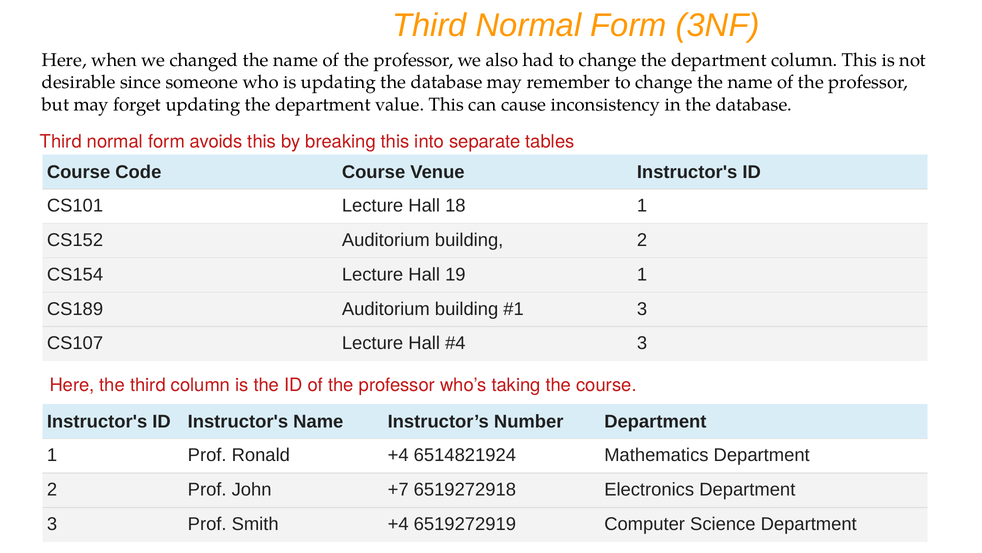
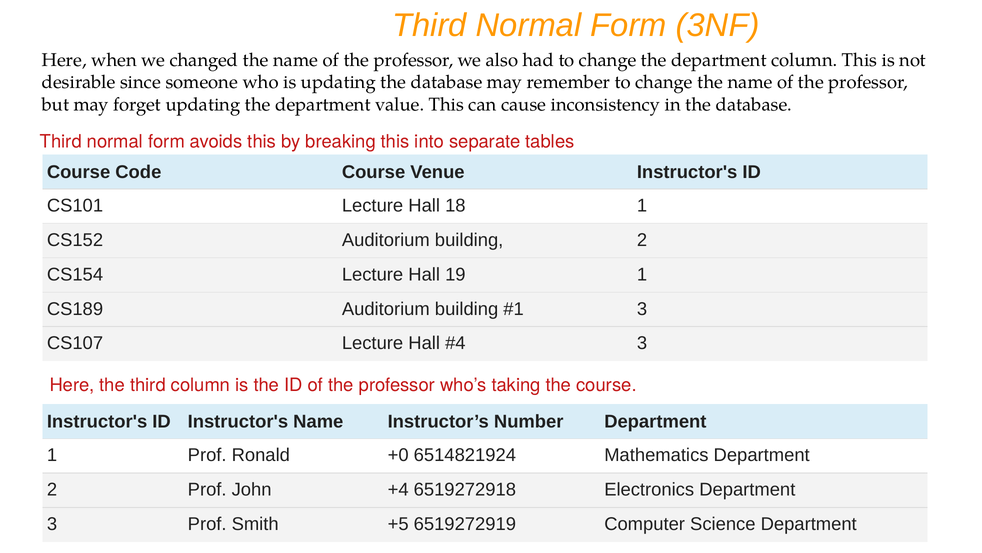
Ronald +4: +4 -> +0 (398, 455)
+7: +7 -> +4 (398, 489)
Smith +4: +4 -> +5 (398, 524)
